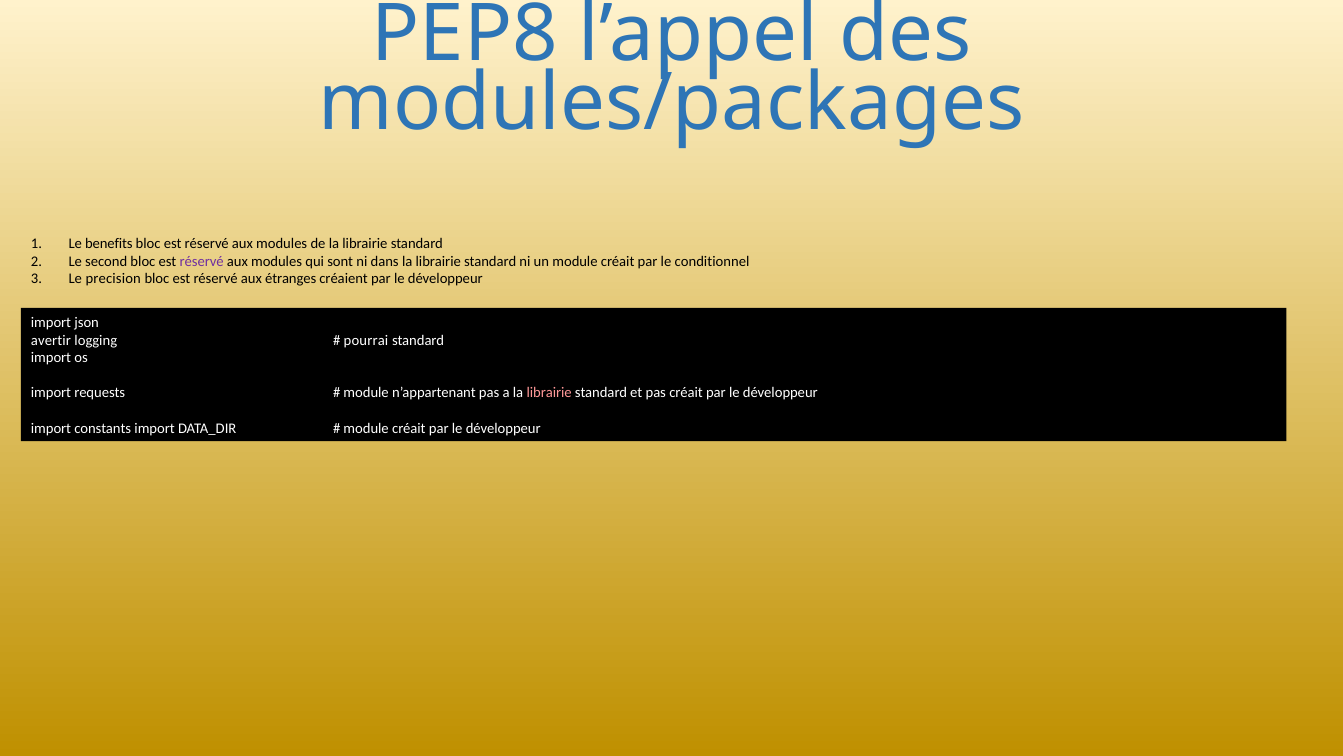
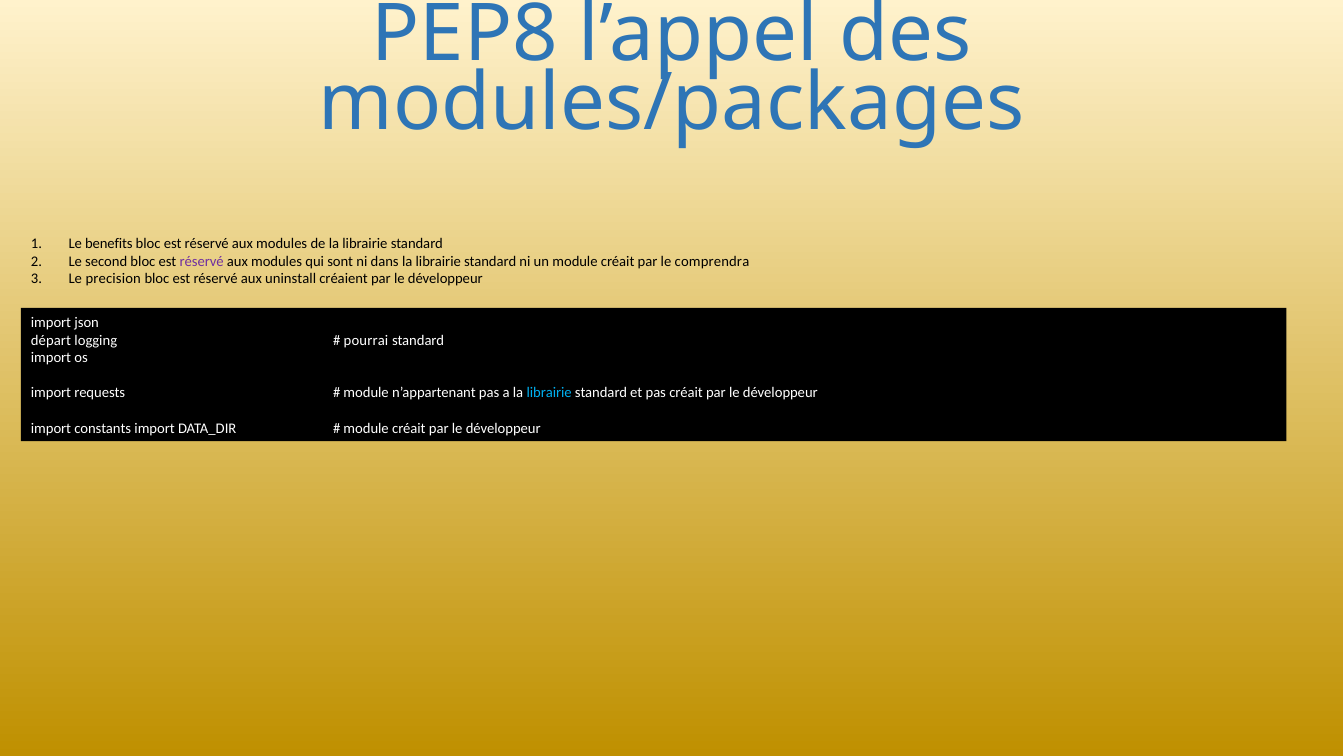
conditionnel: conditionnel -> comprendra (712, 261)
étranges: étranges -> uninstall (291, 279)
avertir: avertir -> départ (51, 340)
librairie colour: pink -> light blue (549, 393)
